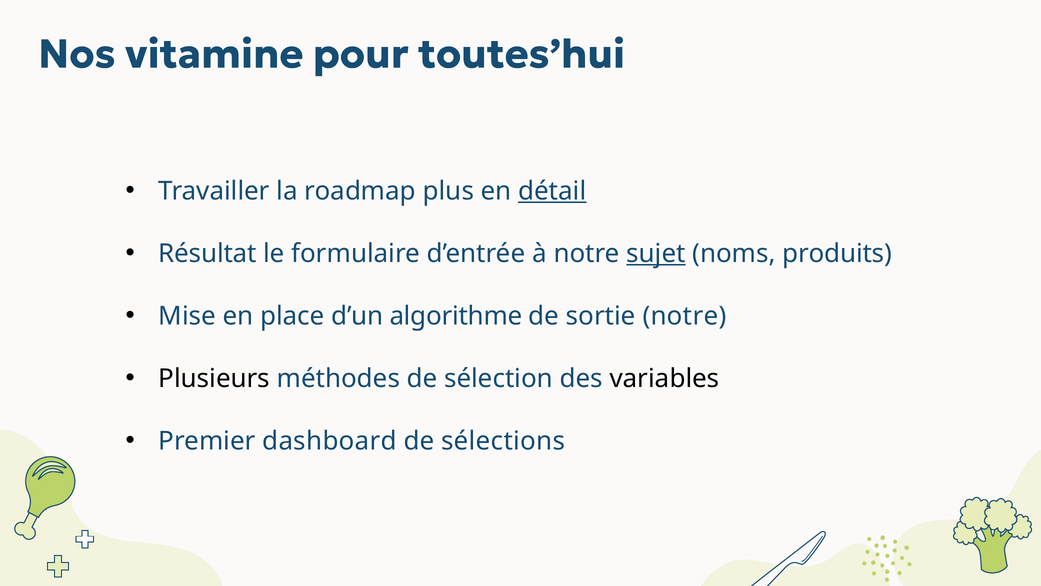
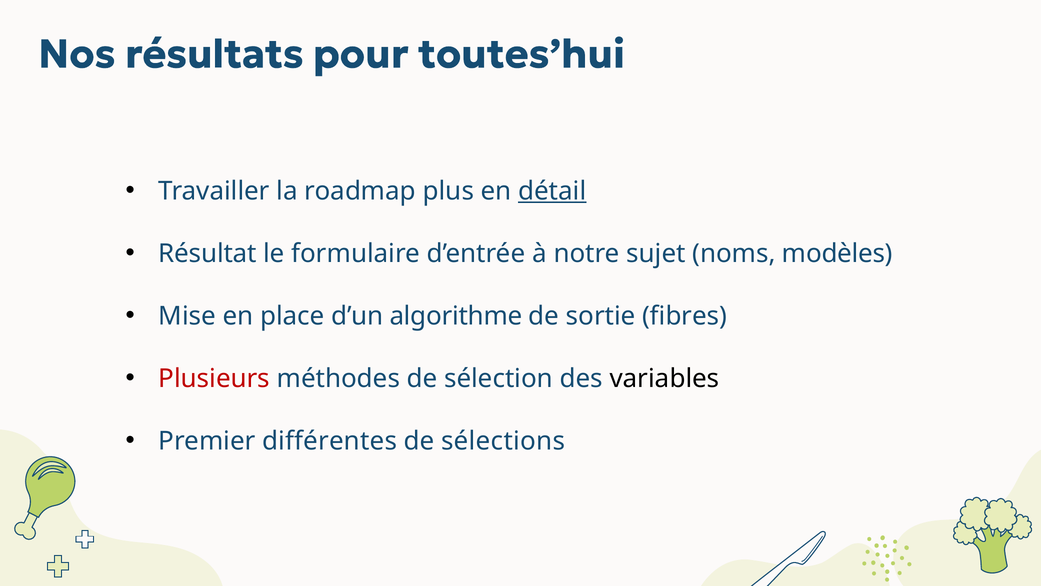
vitamine: vitamine -> résultats (214, 54)
sujet underline: present -> none (656, 253)
produits: produits -> modèles (837, 253)
sortie notre: notre -> fibres (685, 316)
Plusieurs colour: black -> red (214, 378)
dashboard: dashboard -> différentes (330, 441)
